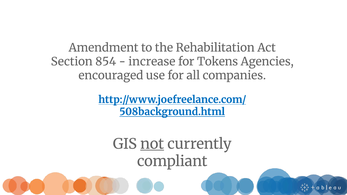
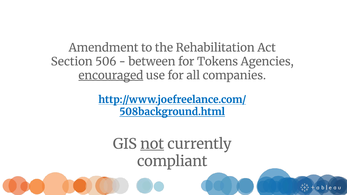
854: 854 -> 506 (106, 62)
increase: increase -> between (152, 62)
encouraged underline: none -> present (111, 76)
